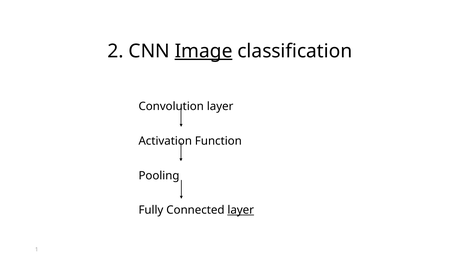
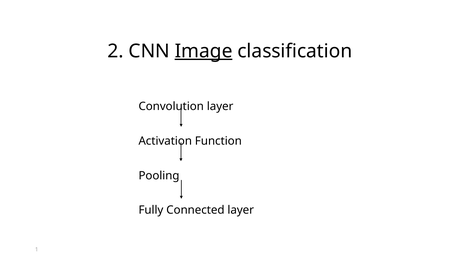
layer underline: present -> none (241, 210)
